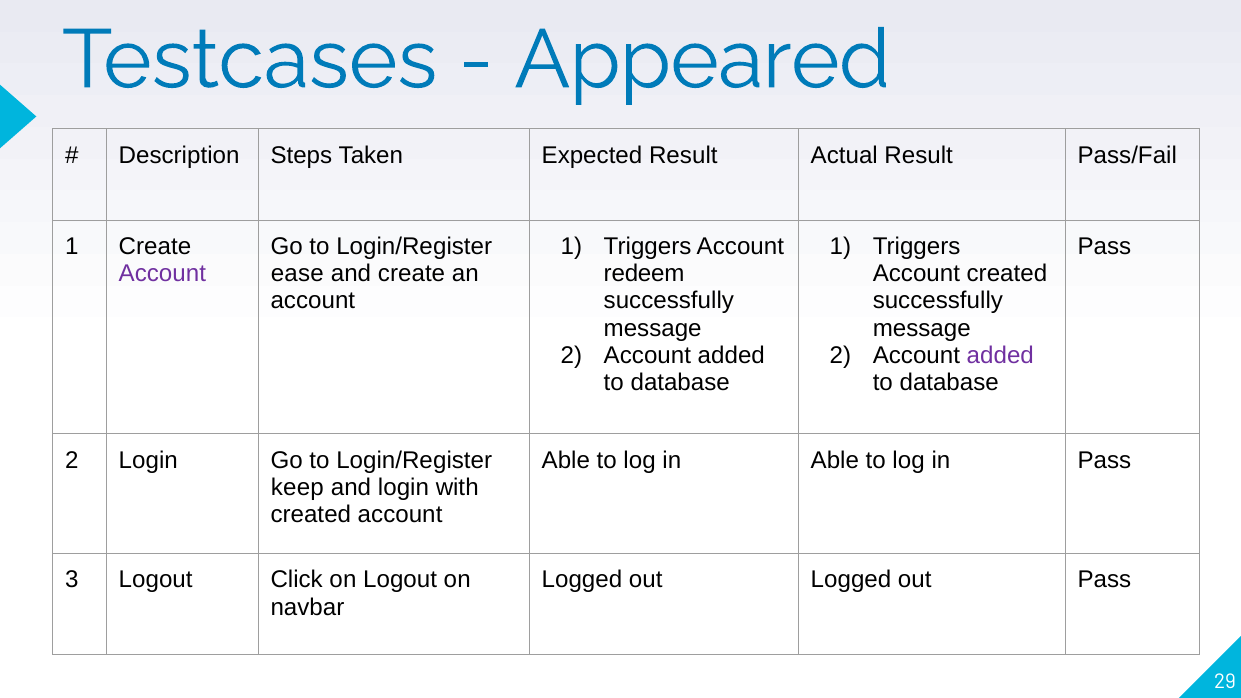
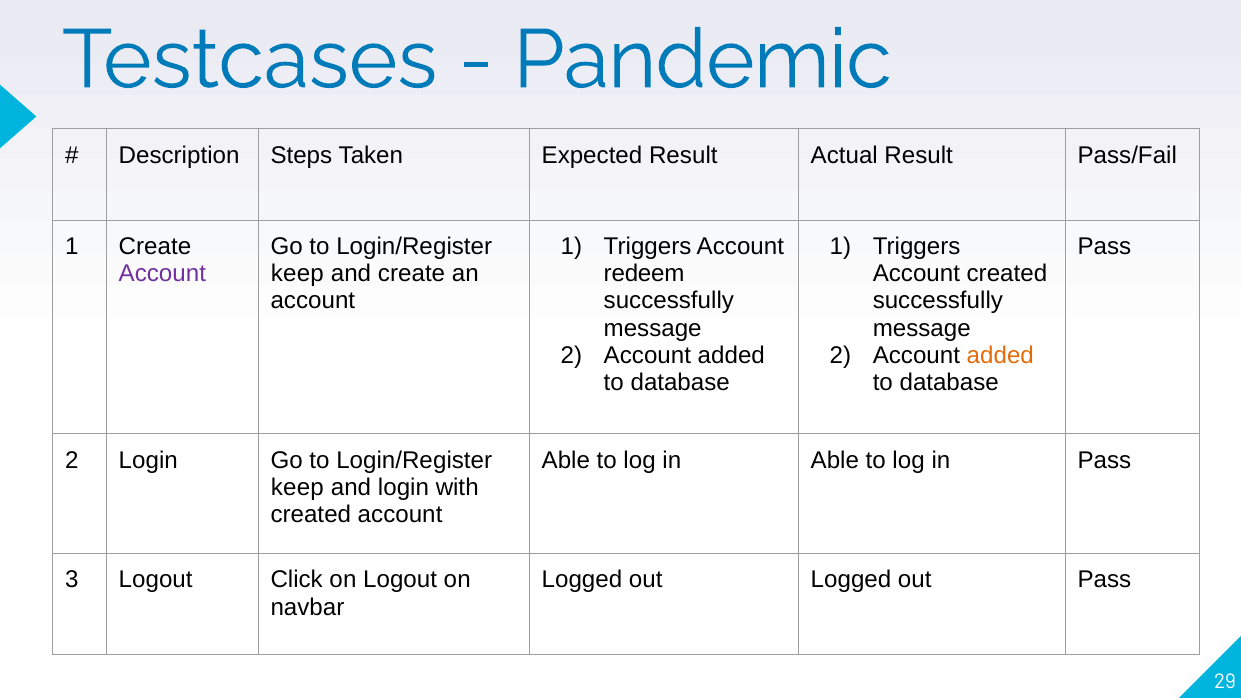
Appeared: Appeared -> Pandemic (702, 60)
ease: ease -> keep (297, 274)
added colour: purple -> orange (1000, 355)
